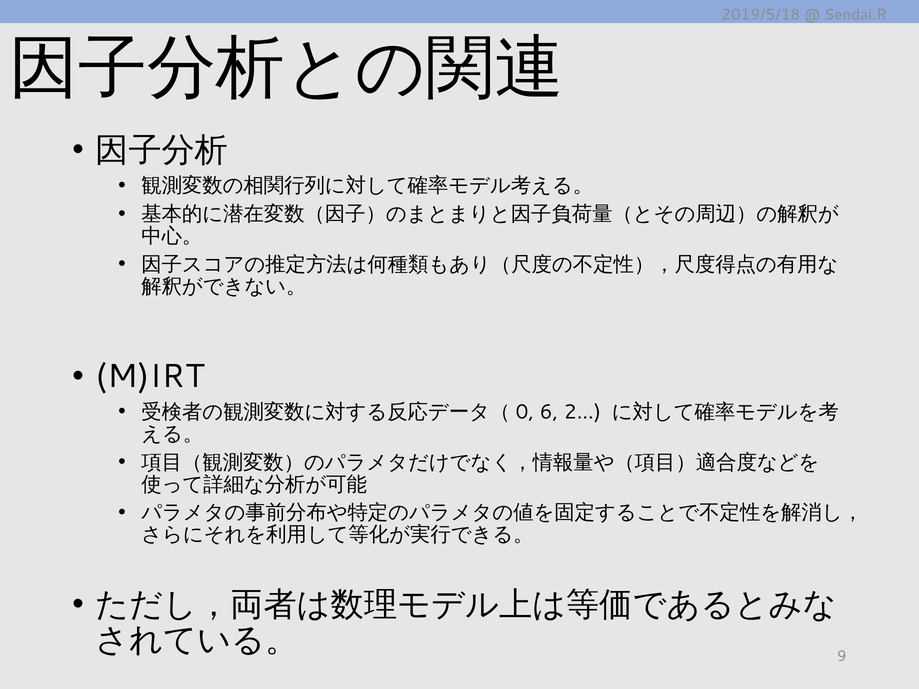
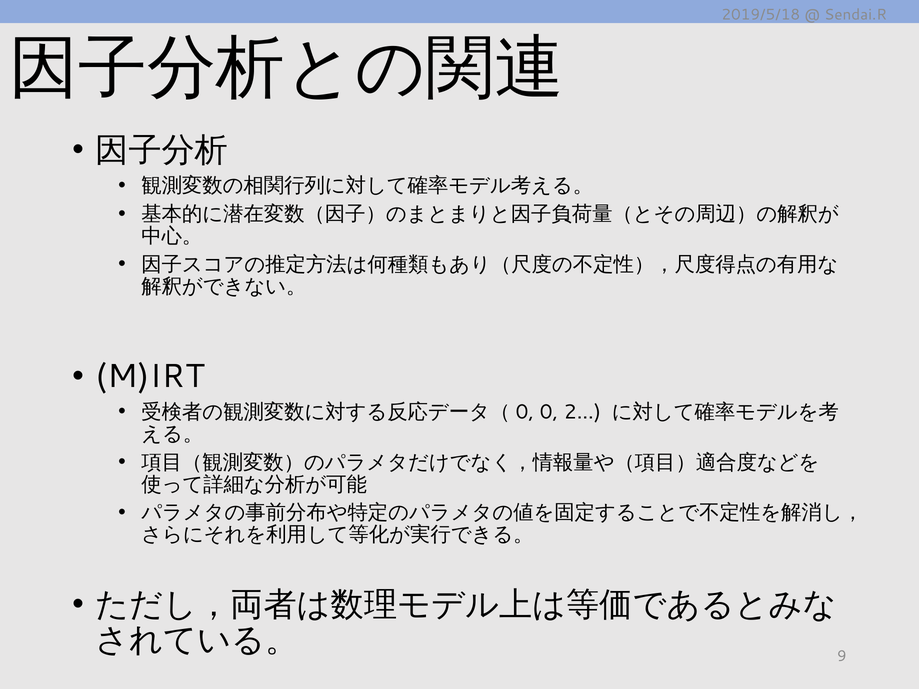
6: 6 -> 0 (549, 412)
